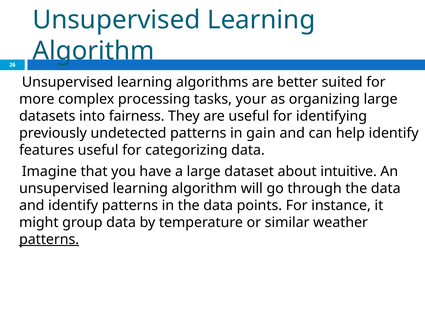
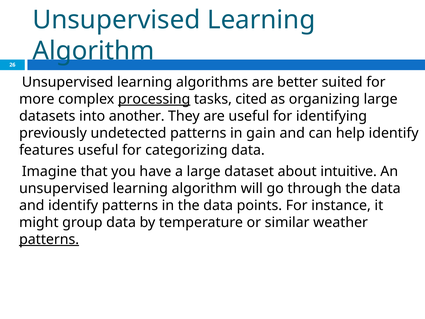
processing underline: none -> present (154, 99)
your: your -> cited (251, 99)
fairness: fairness -> another (137, 116)
